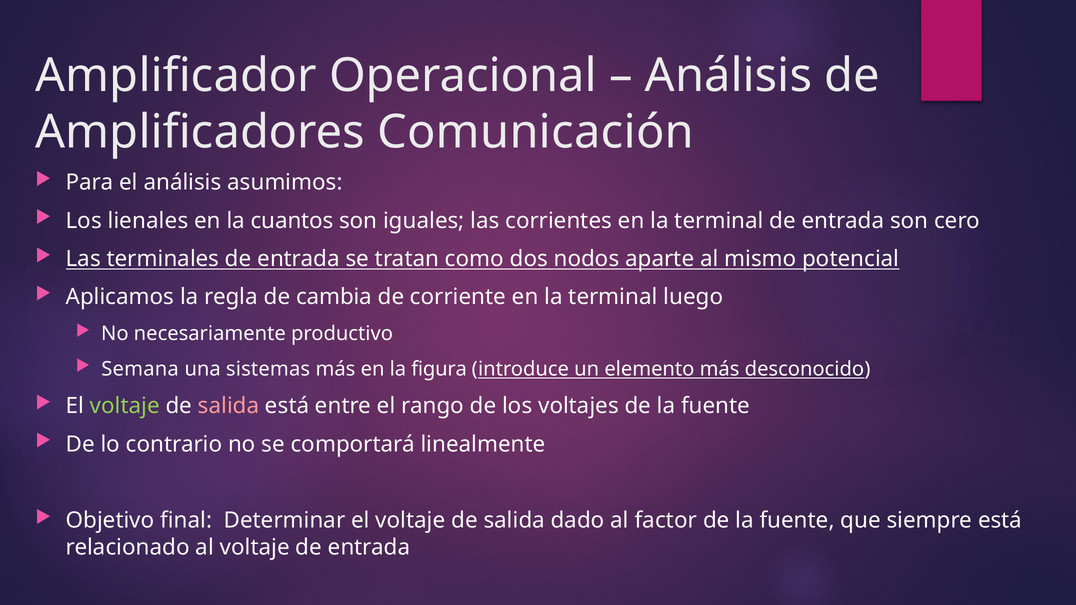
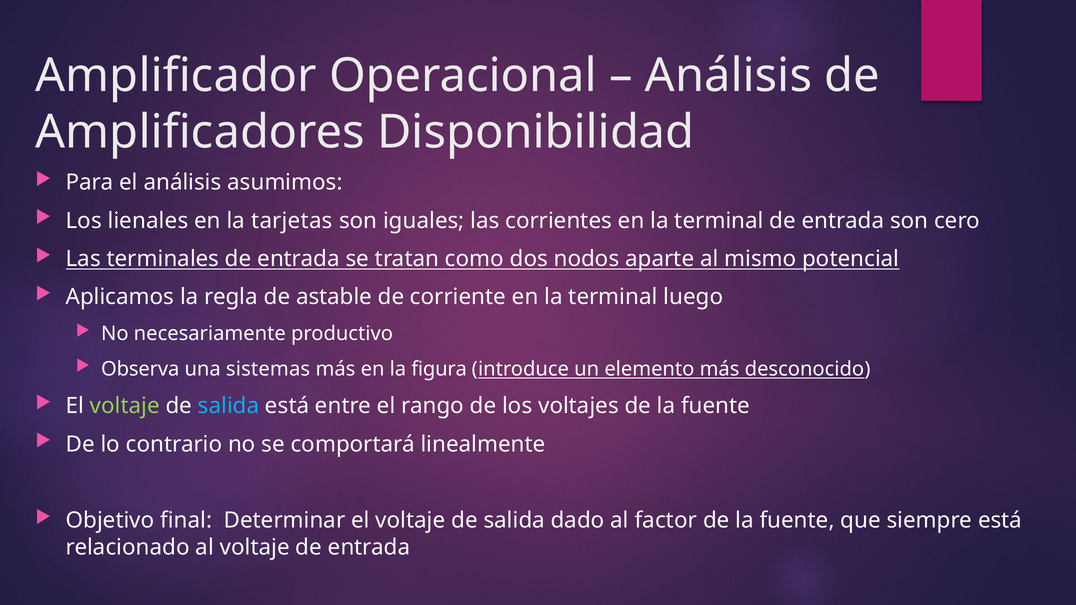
Comunicación: Comunicación -> Disponibilidad (536, 132)
cuantos: cuantos -> tarjetas (292, 221)
cambia: cambia -> astable (334, 297)
Semana: Semana -> Observa (140, 369)
salida colour: pink -> light blue (229, 406)
